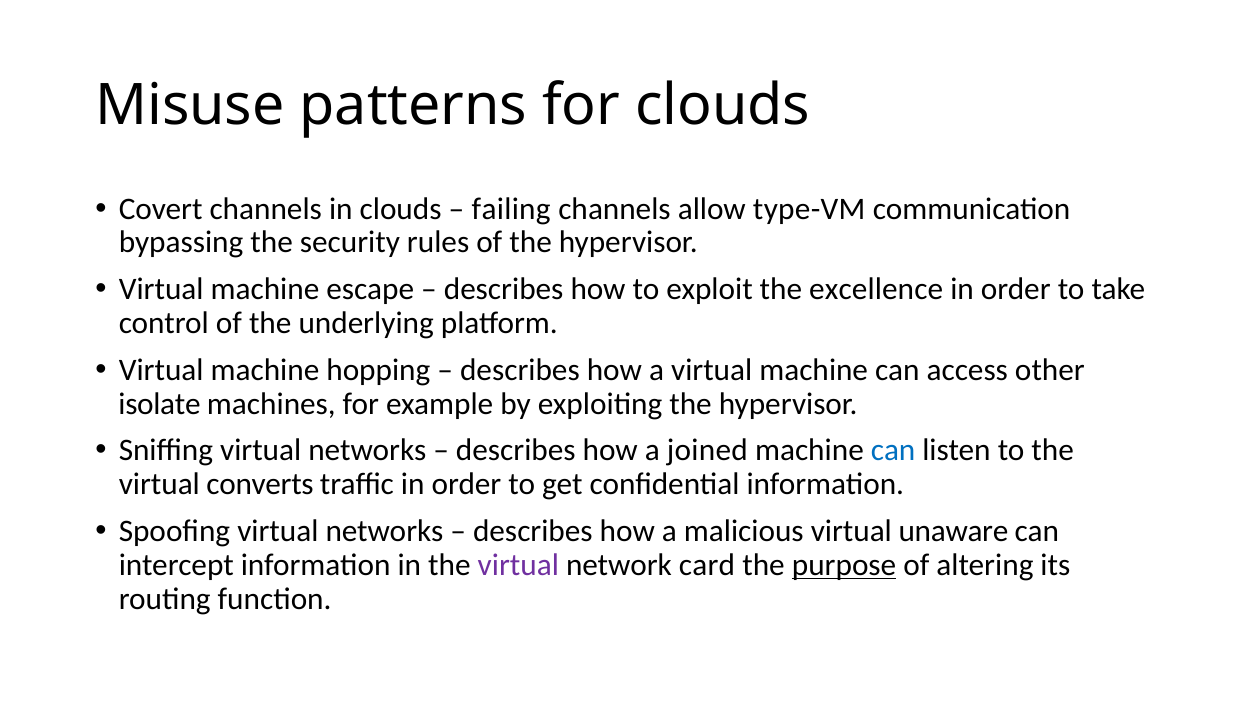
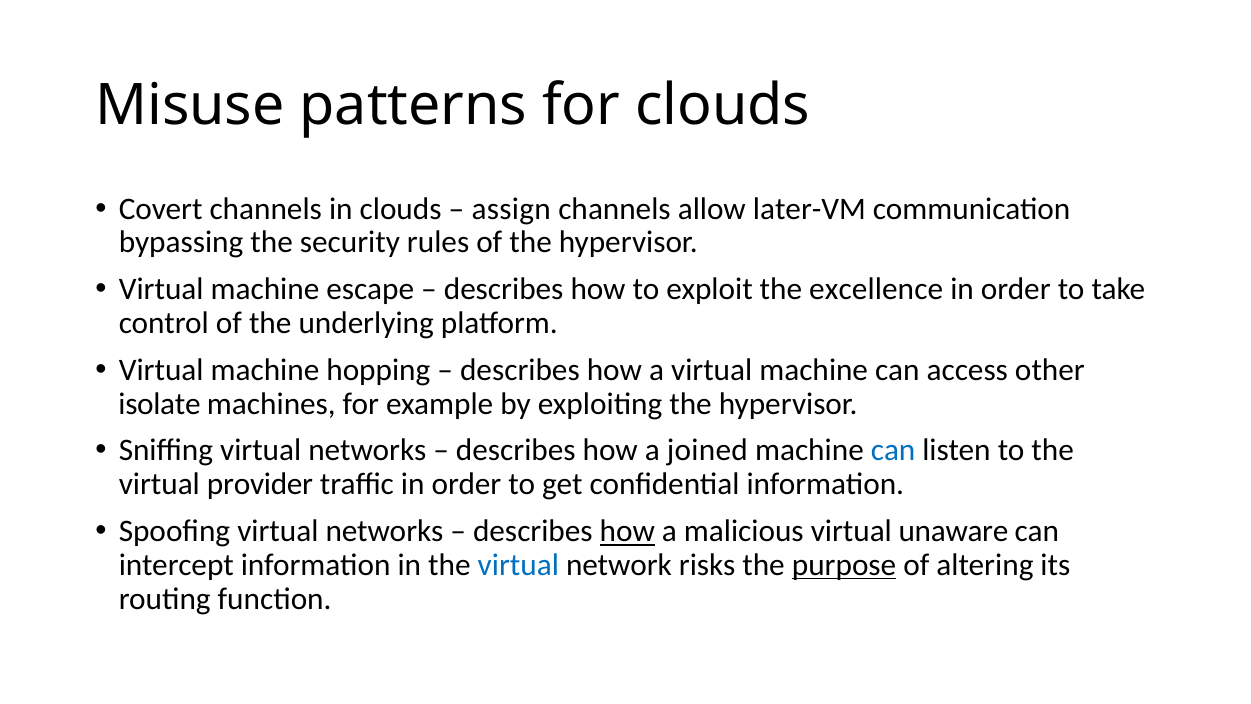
failing: failing -> assign (511, 209)
type-VM: type-VM -> later-VM (809, 209)
converts: converts -> provider (260, 484)
how underline: none -> present (627, 531)
virtual colour: purple -> blue (518, 565)
card: card -> risks (707, 565)
